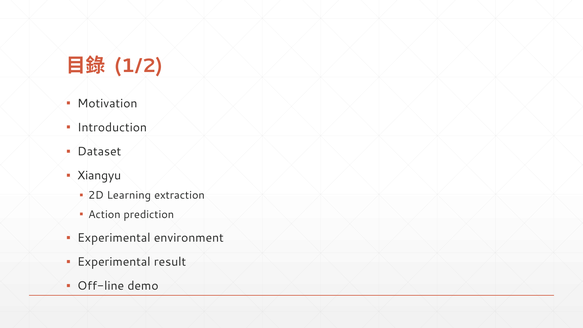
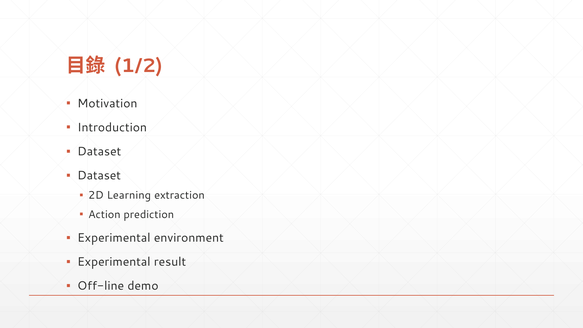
Xiangyu: Xiangyu -> Dataset (99, 176)
